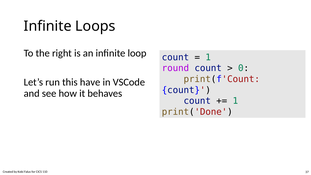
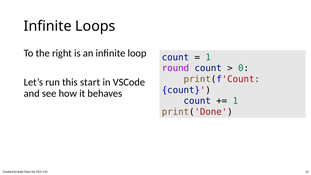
have: have -> start (90, 82)
